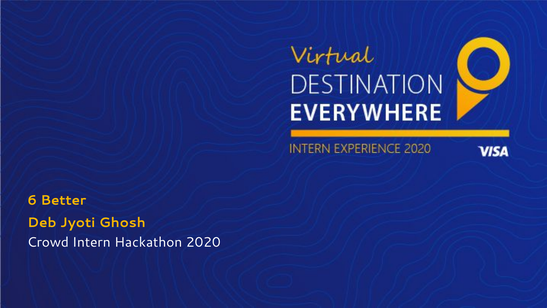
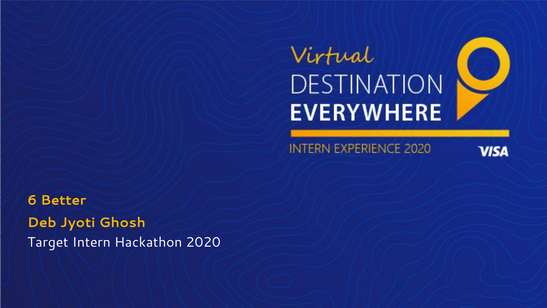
Crowd: Crowd -> Target (48, 242)
